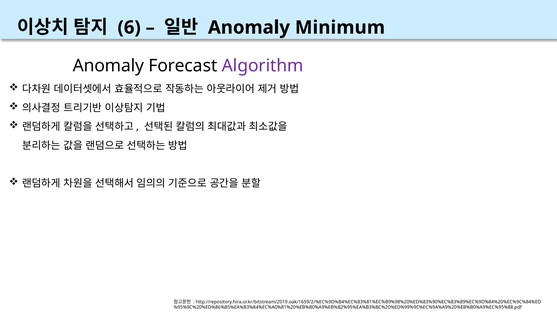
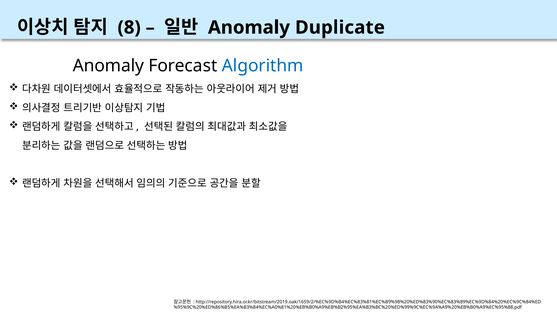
6: 6 -> 8 (129, 27)
Minimum: Minimum -> Duplicate (340, 27)
Algorithm colour: purple -> blue (263, 65)
